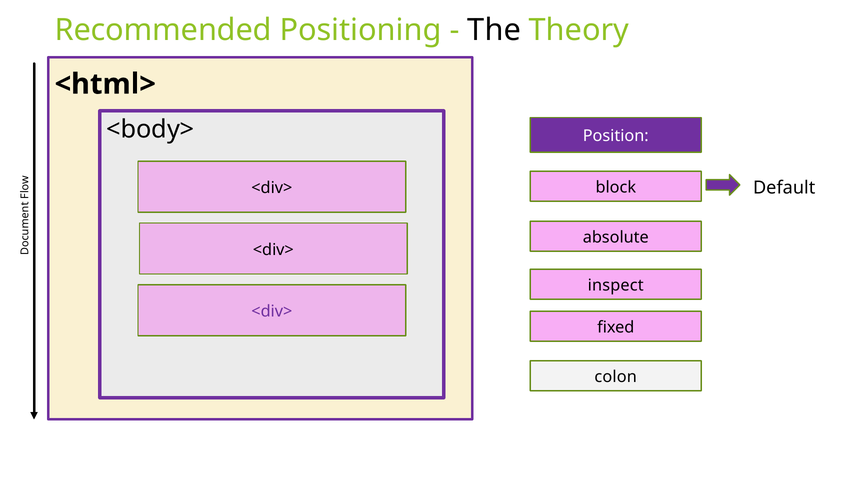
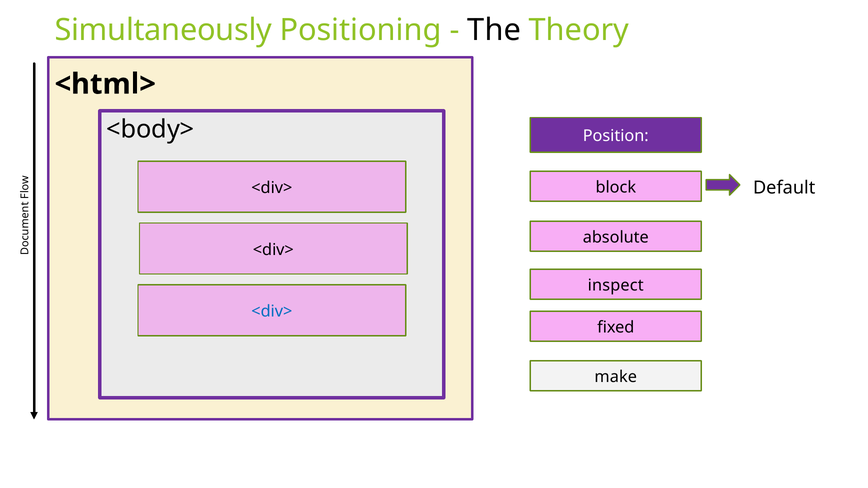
Recommended: Recommended -> Simultaneously (163, 30)
<div> colour: purple -> blue (272, 312)
colon: colon -> make (616, 377)
